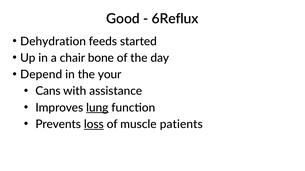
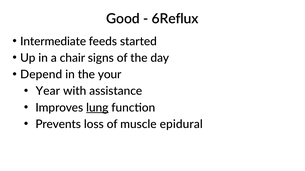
Dehydration: Dehydration -> Intermediate (53, 42)
bone: bone -> signs (101, 58)
Cans: Cans -> Year (48, 91)
loss underline: present -> none (94, 125)
patients: patients -> epidural (181, 125)
